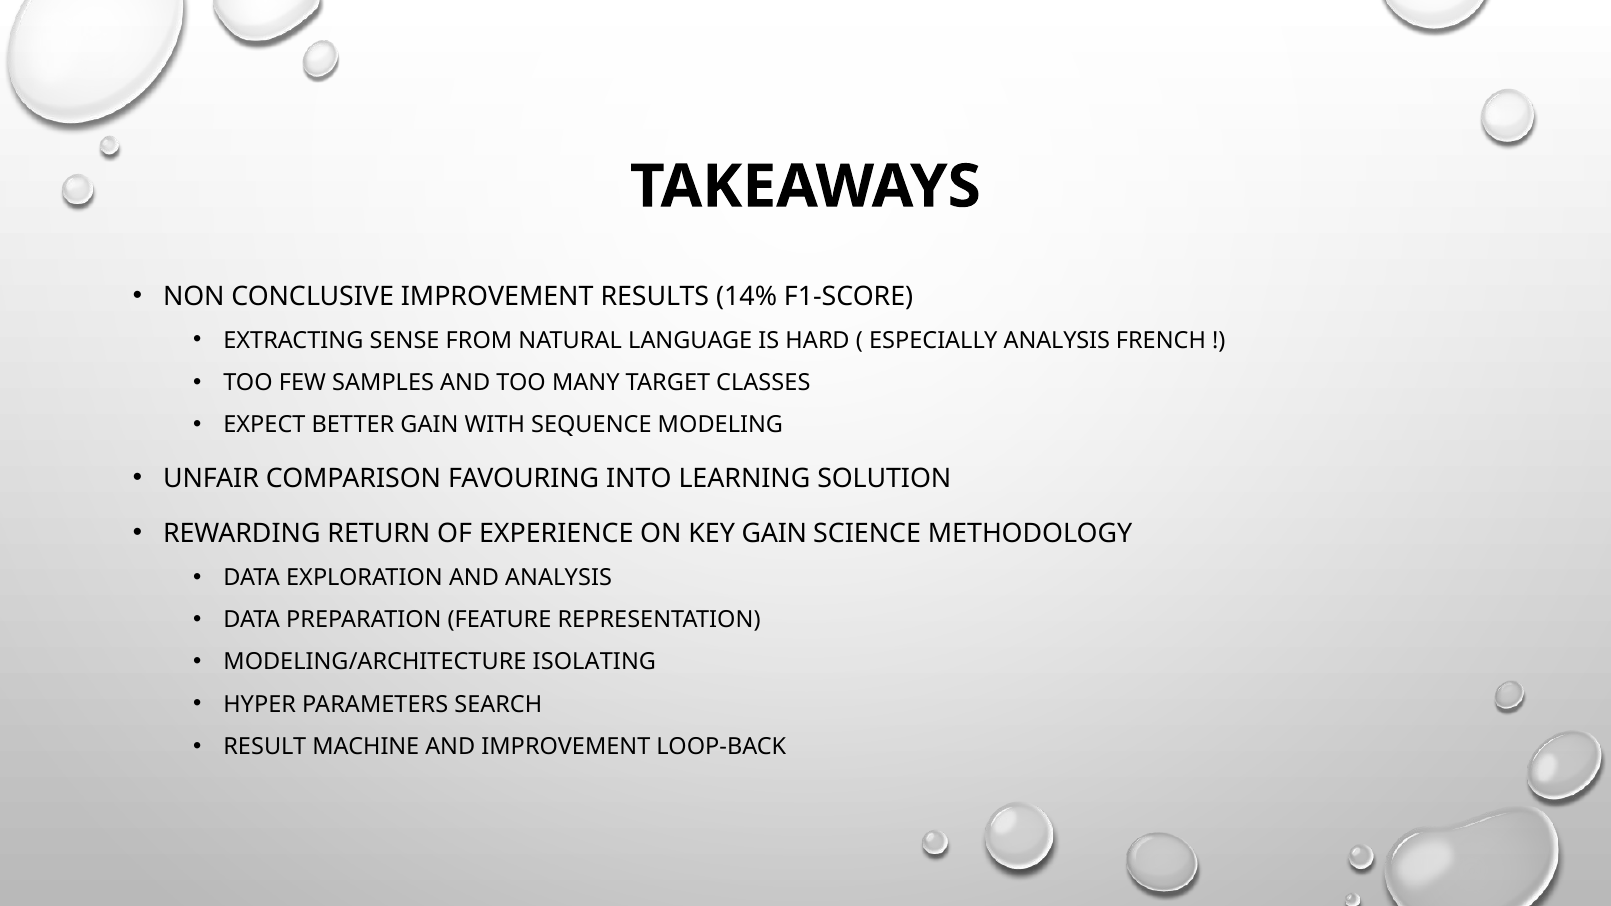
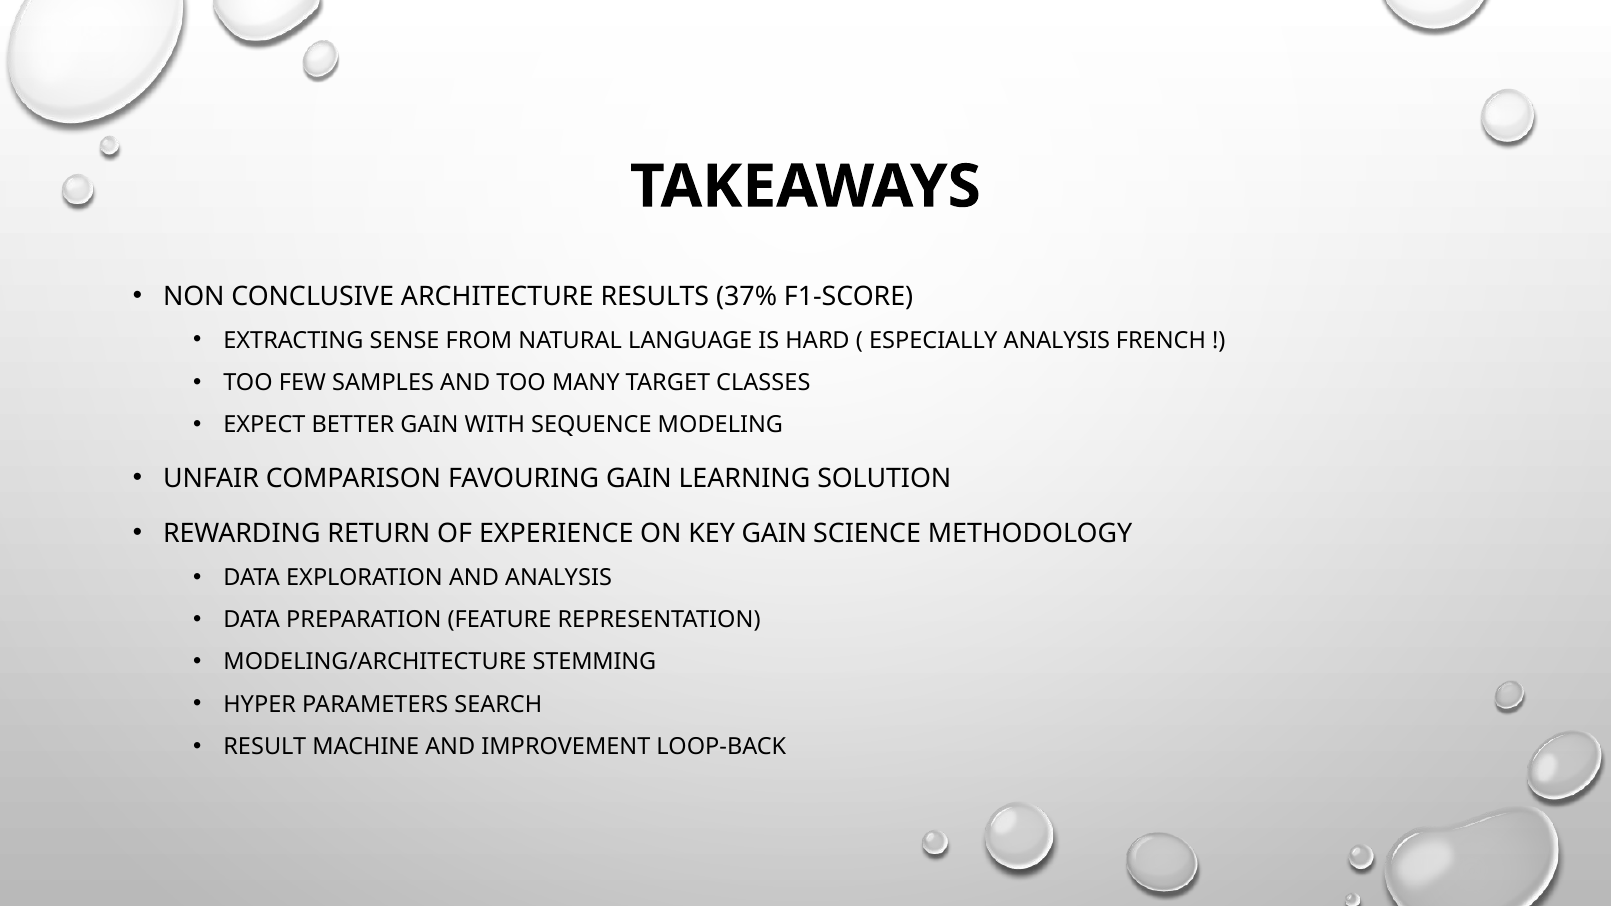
CONCLUSIVE IMPROVEMENT: IMPROVEMENT -> ARCHITECTURE (497, 296)
14%: 14% -> 37% (747, 296)
FAVOURING INTO: INTO -> GAIN (639, 478)
ISOLATING: ISOLATING -> STEMMING (595, 662)
